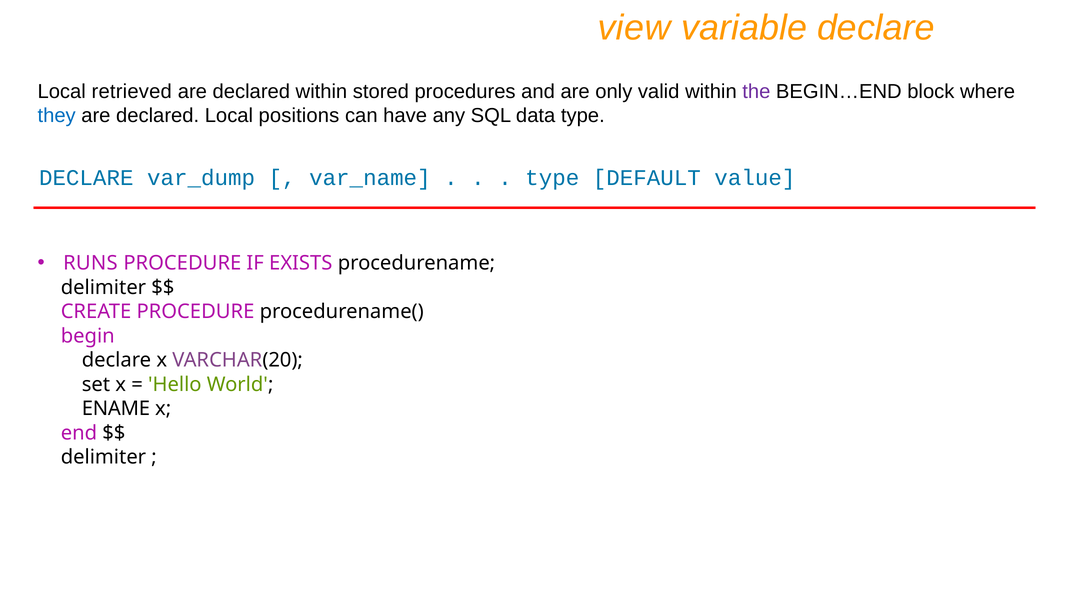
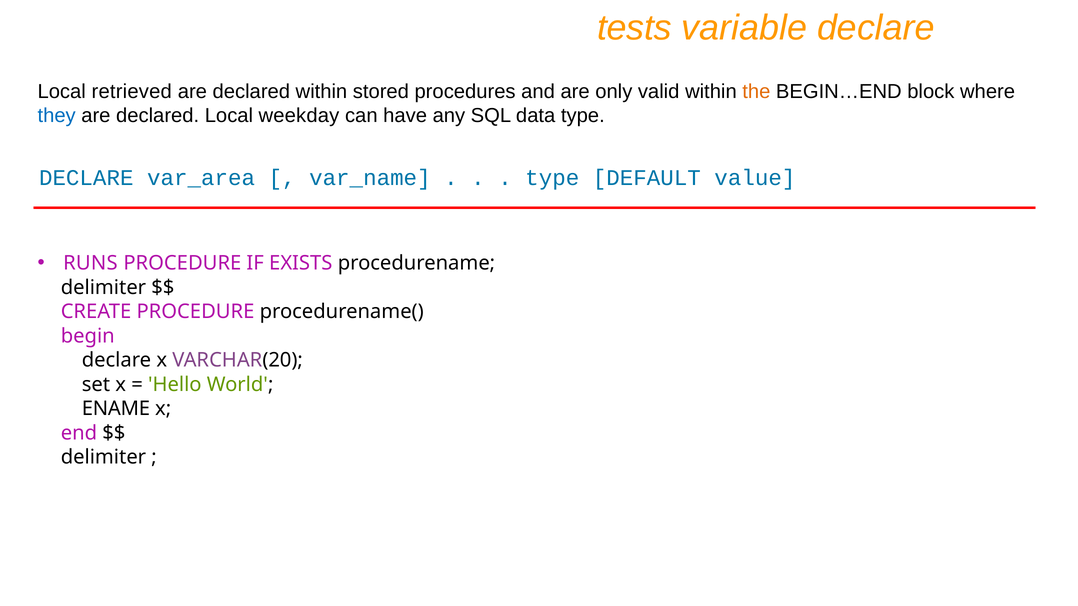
view: view -> tests (634, 28)
the colour: purple -> orange (756, 92)
positions: positions -> weekday (299, 116)
var_dump: var_dump -> var_area (201, 178)
